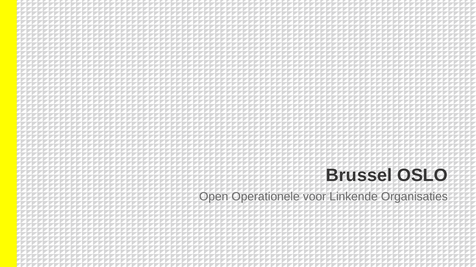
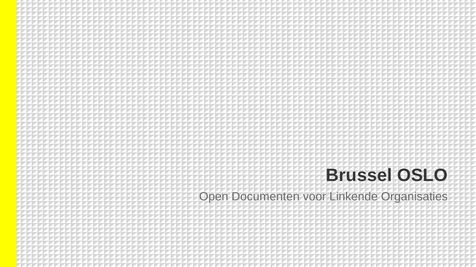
Operationele: Operationele -> Documenten (266, 197)
